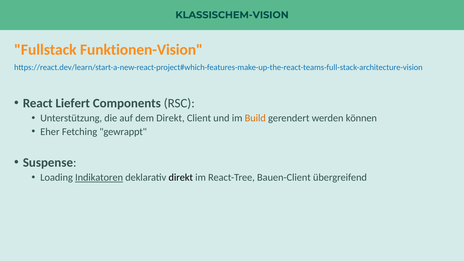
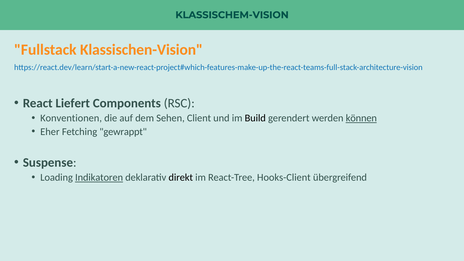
Funktionen-Vision: Funktionen-Vision -> Klassischen-Vision (141, 50)
Unterstützung: Unterstützung -> Konventionen (71, 118)
dem Direkt: Direkt -> Sehen (170, 118)
Build colour: orange -> black (255, 118)
können underline: none -> present (361, 118)
Bauen-Client: Bauen-Client -> Hooks-Client (284, 177)
